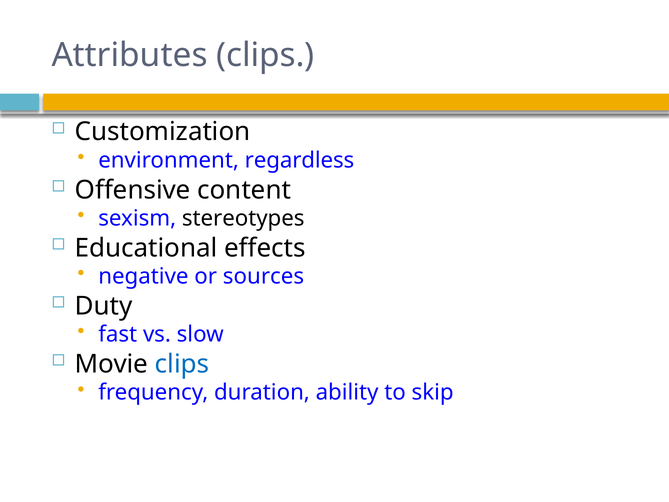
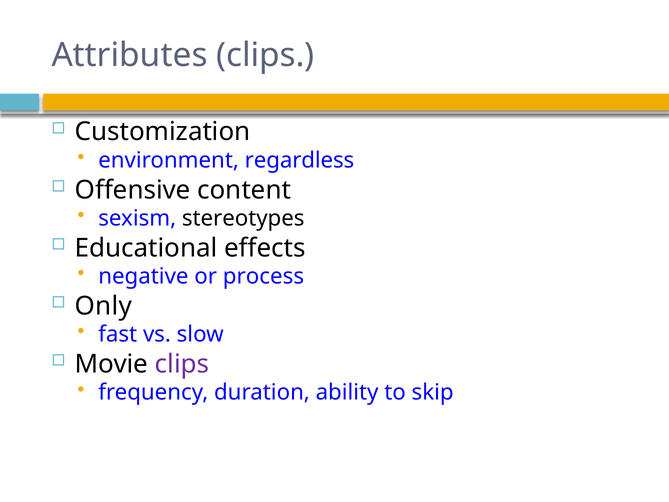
sources: sources -> process (263, 276)
Duty: Duty -> Only (103, 306)
clips colour: blue -> purple (182, 364)
